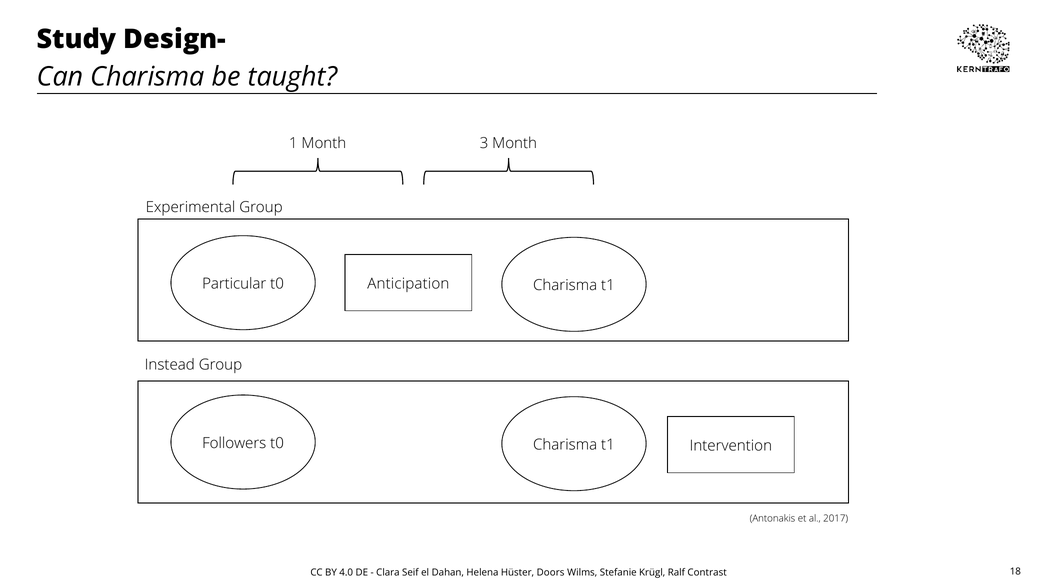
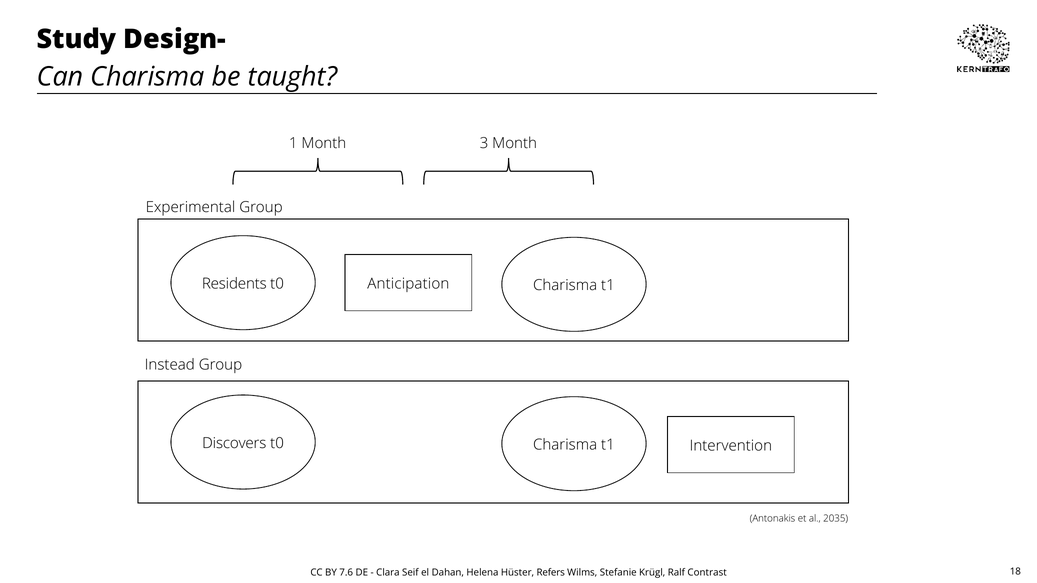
Particular: Particular -> Residents (234, 284)
Followers: Followers -> Discovers (234, 443)
2017: 2017 -> 2035 (836, 519)
4.0: 4.0 -> 7.6 (346, 573)
Doors: Doors -> Refers (551, 573)
